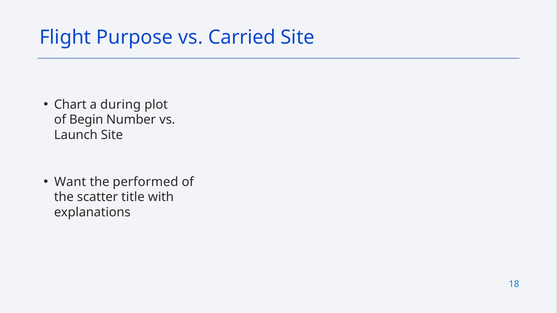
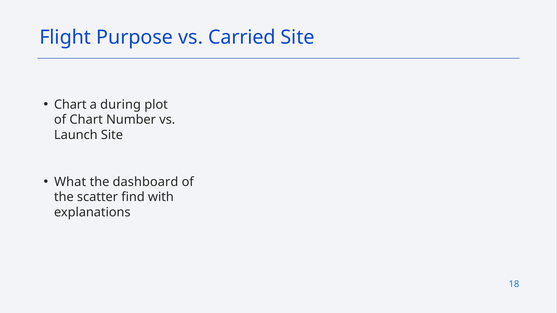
of Begin: Begin -> Chart (86, 120)
Want: Want -> What (70, 182)
performed: performed -> dashboard (145, 182)
title: title -> find (133, 197)
